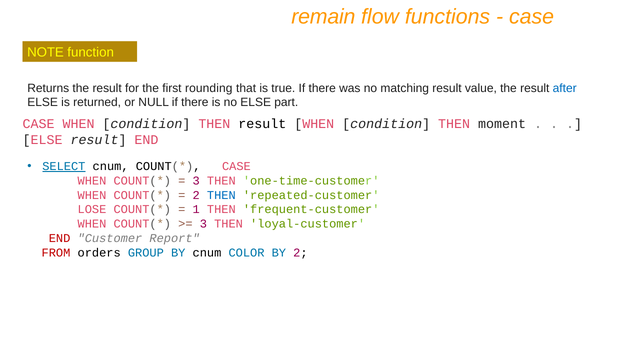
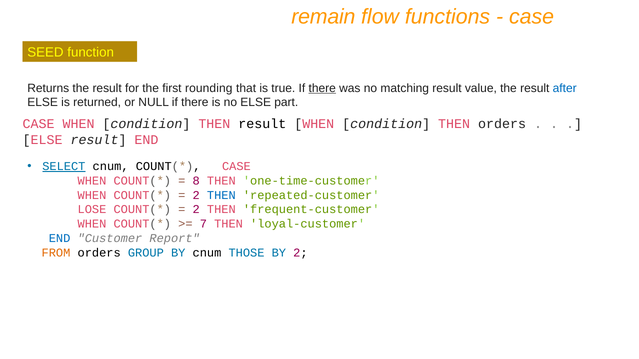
NOTE: NOTE -> SEED (45, 53)
there underline: none -> present (322, 88)
THEN moment: moment -> orders (502, 124)
3: 3 -> 8 (196, 181)
1: 1 -> 2 (196, 210)
3: 3 -> 7 (203, 224)
END colour: red -> blue (60, 239)
FROM colour: red -> orange (56, 253)
COLOR: COLOR -> THOSE (246, 253)
